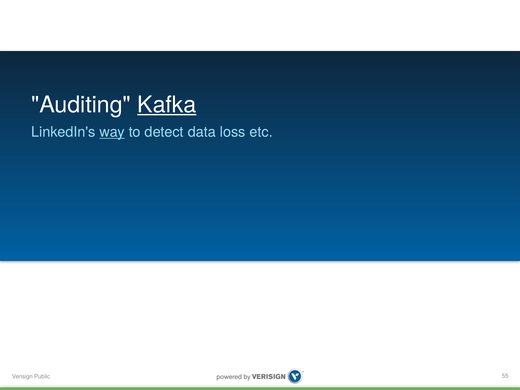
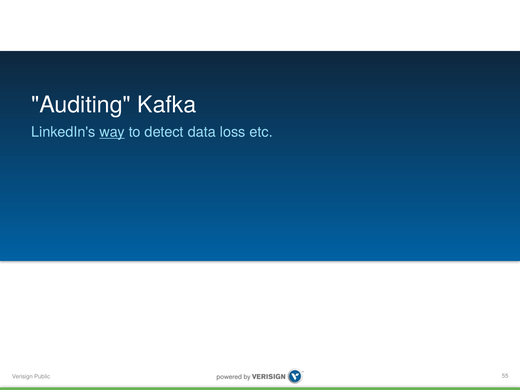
Kafka underline: present -> none (167, 105)
